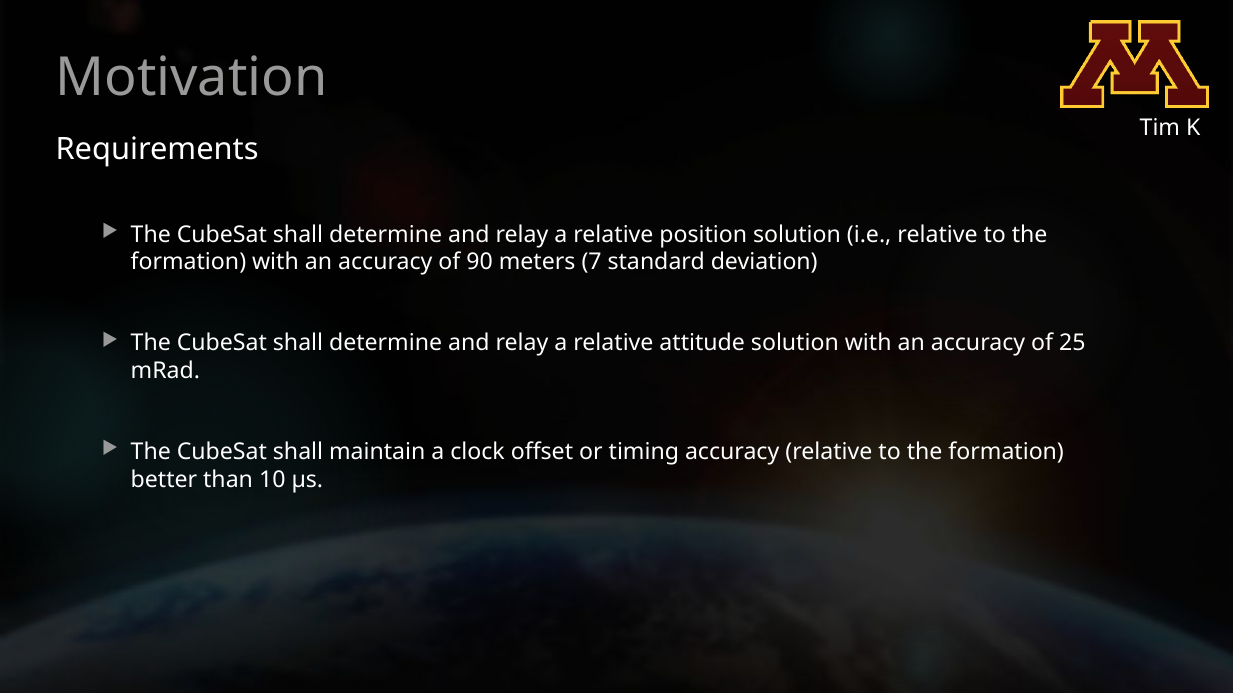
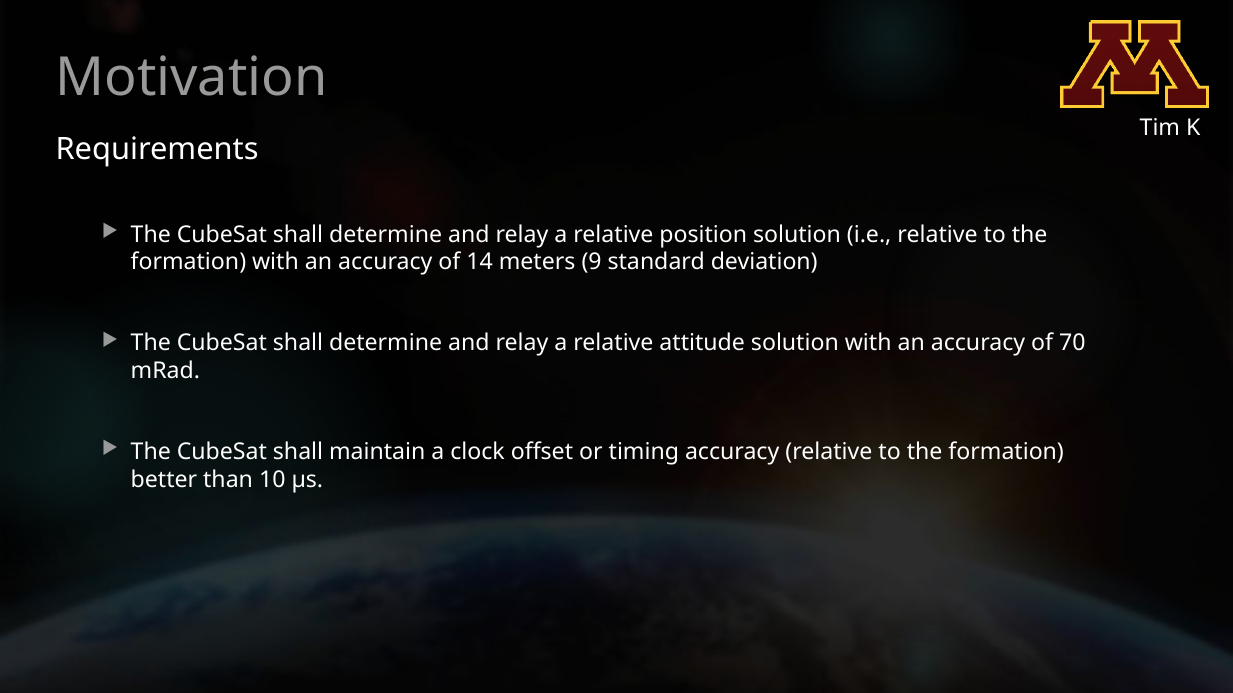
90: 90 -> 14 (480, 262)
7: 7 -> 9 (592, 262)
25: 25 -> 70 (1072, 344)
